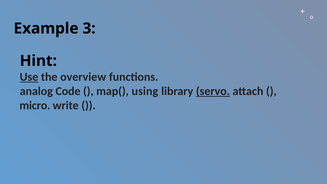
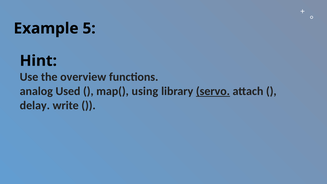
3: 3 -> 5 (89, 28)
Use underline: present -> none (29, 77)
Code: Code -> Used (68, 91)
micro: micro -> delay (35, 106)
